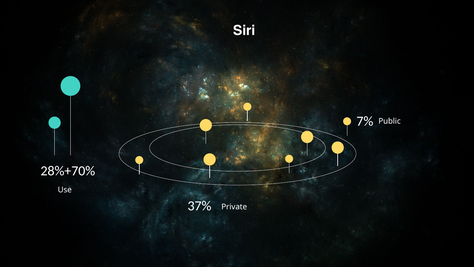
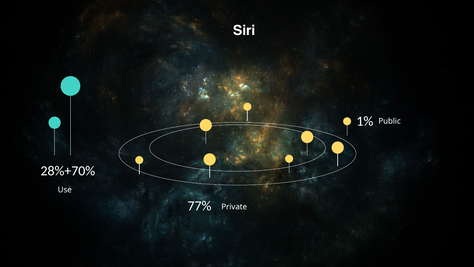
7%: 7% -> 1% (365, 121)
37%: 37% -> 77% (199, 206)
